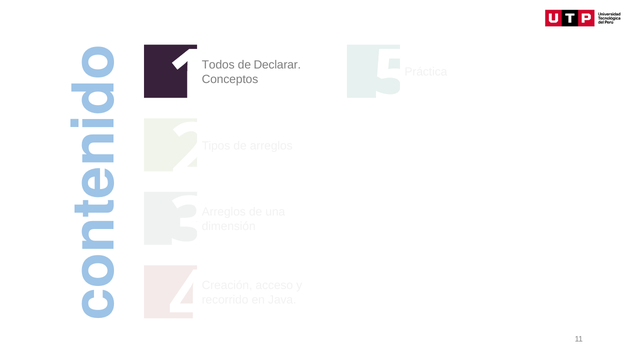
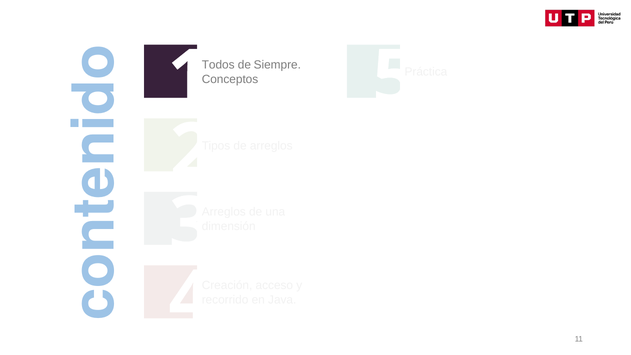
Declarar: Declarar -> Siempre (277, 65)
